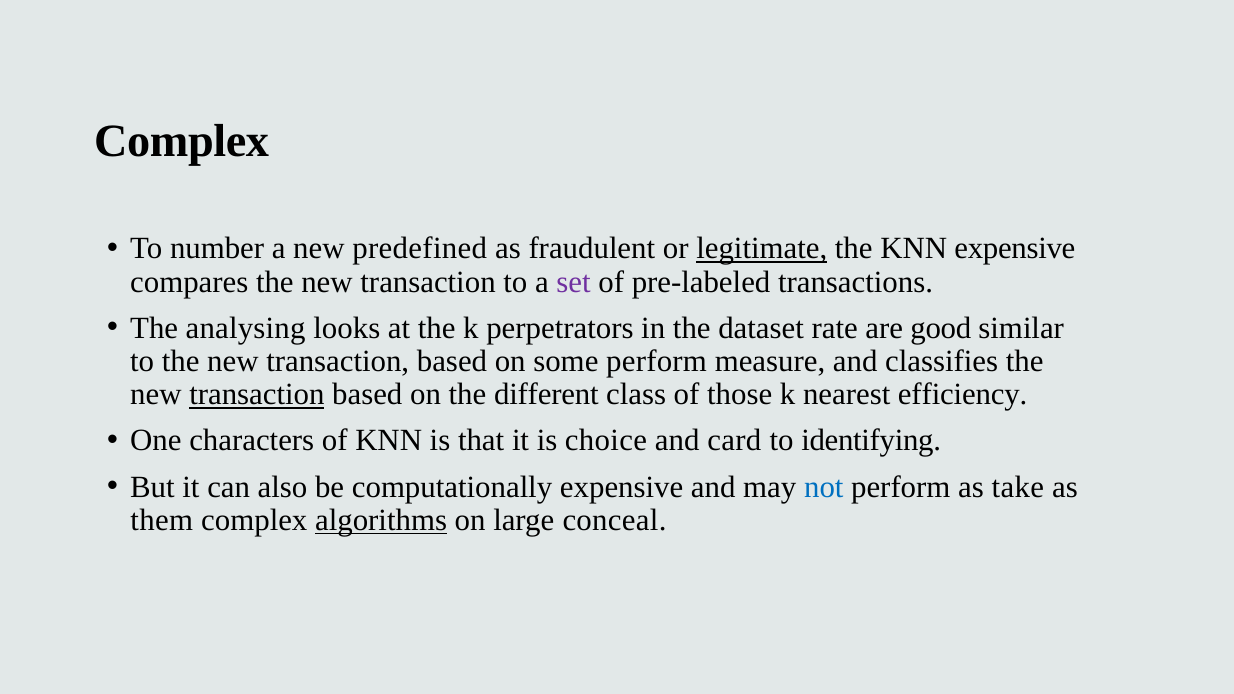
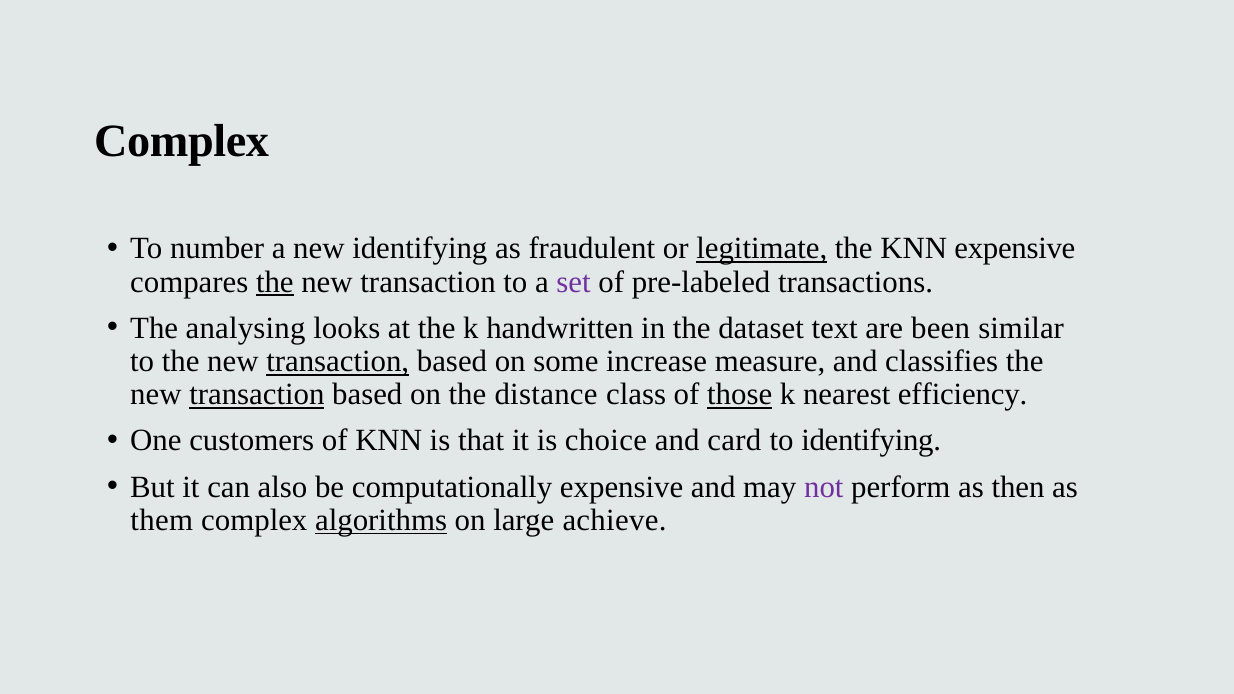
new predefined: predefined -> identifying (420, 249)
the underline: none -> present (275, 282)
perpetrators: perpetrators -> handwritten (560, 328)
rate: rate -> text (835, 328)
good: good -> been (941, 328)
transaction underline: none -> present (338, 361)
some perform: perform -> increase (657, 361)
different: different -> distance (546, 395)
those underline: none -> present (740, 395)
characters: characters -> customers (252, 441)
not colour: blue -> purple (824, 487)
take: take -> then (1018, 487)
conceal: conceal -> achieve (614, 520)
